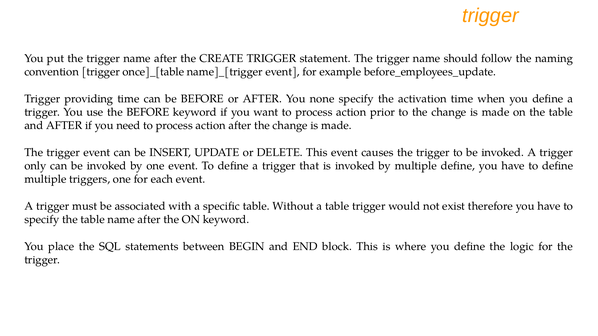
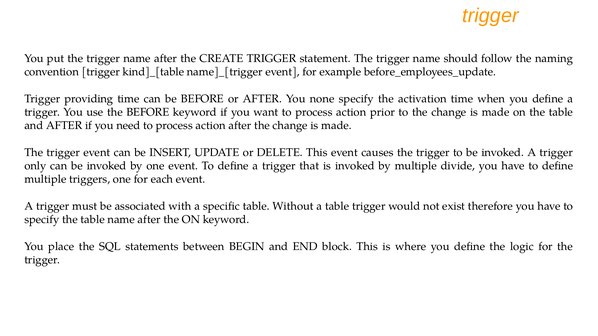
once]_[table: once]_[table -> kind]_[table (153, 72)
multiple define: define -> divide (458, 166)
